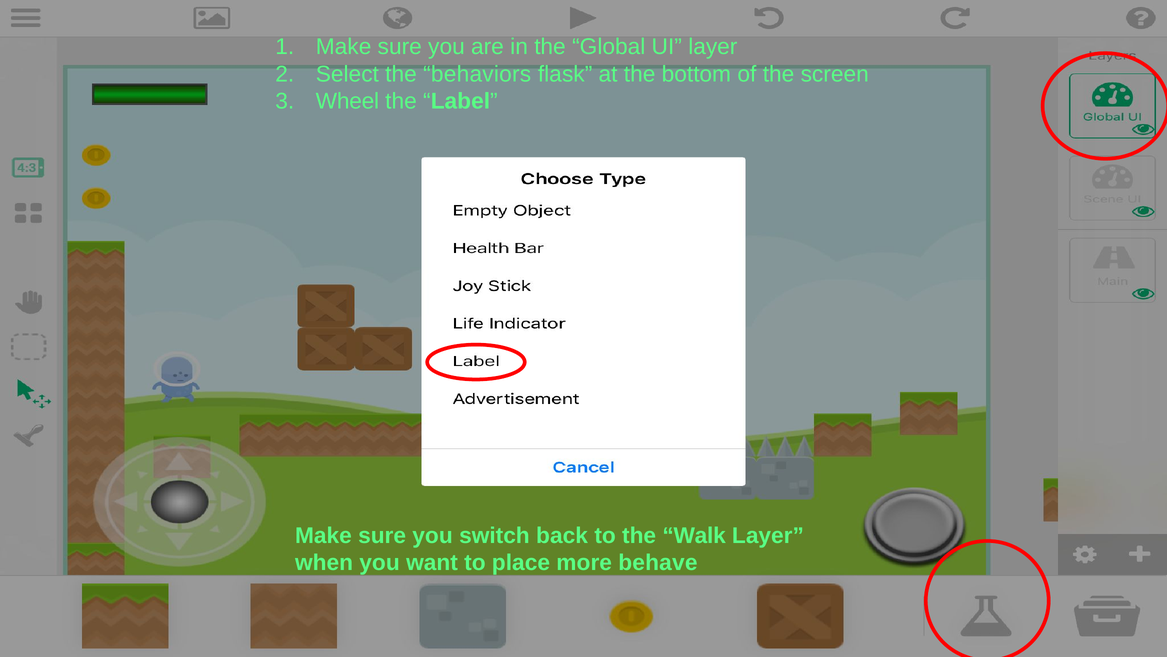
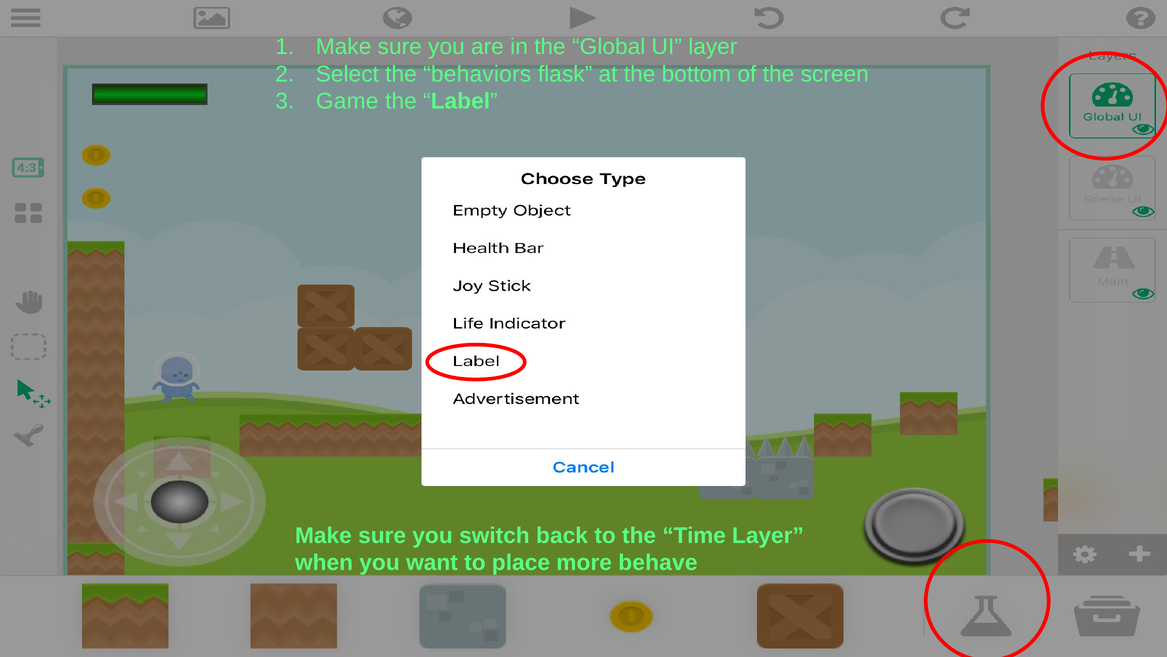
Wheel: Wheel -> Game (347, 101)
Walk: Walk -> Time (694, 535)
